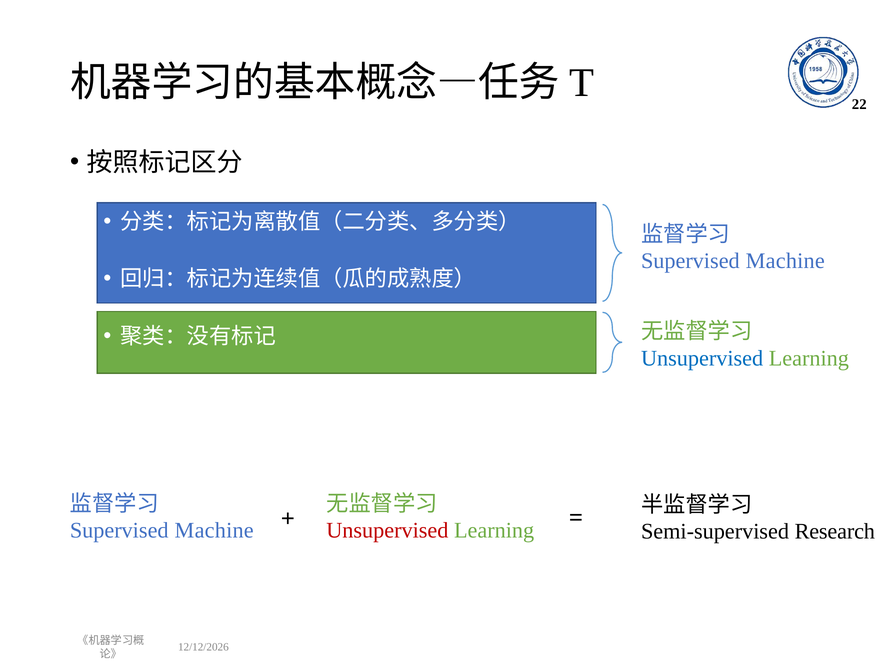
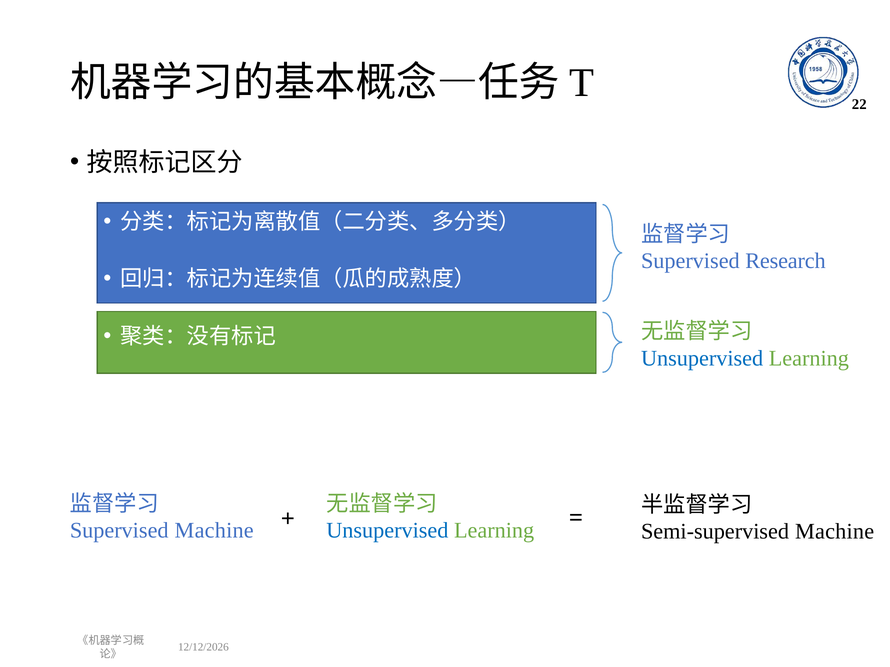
Machine: Machine -> Research (785, 261)
Unsupervised colour: red -> blue (387, 531)
Semi-supervised Research: Research -> Machine (835, 532)
